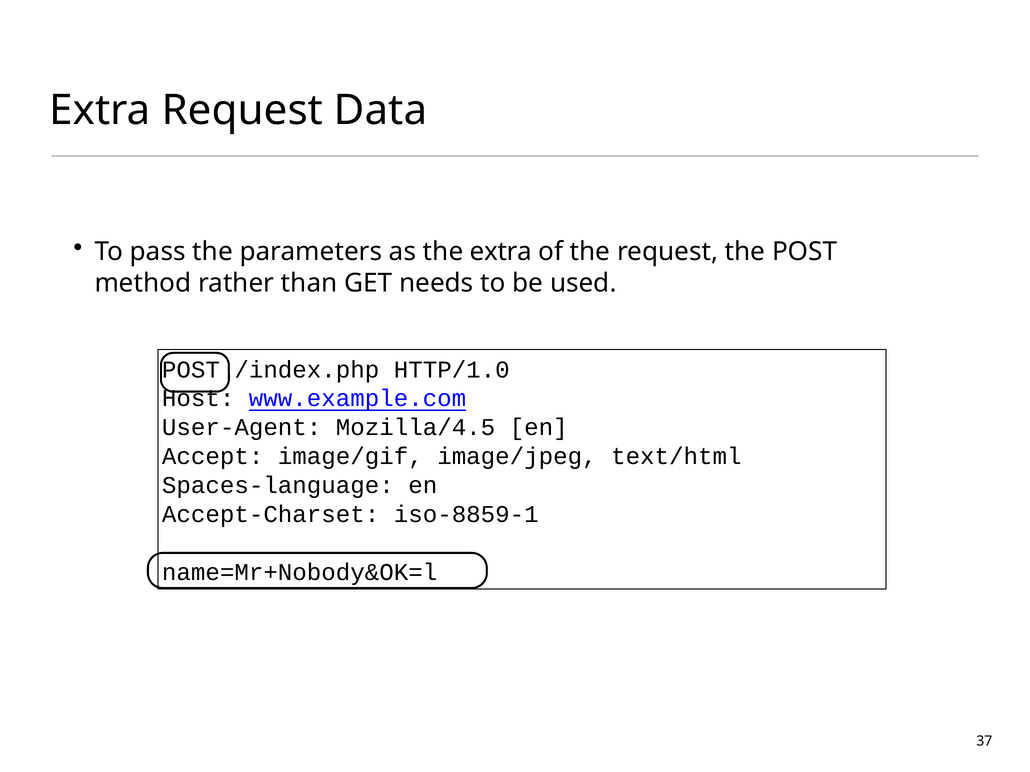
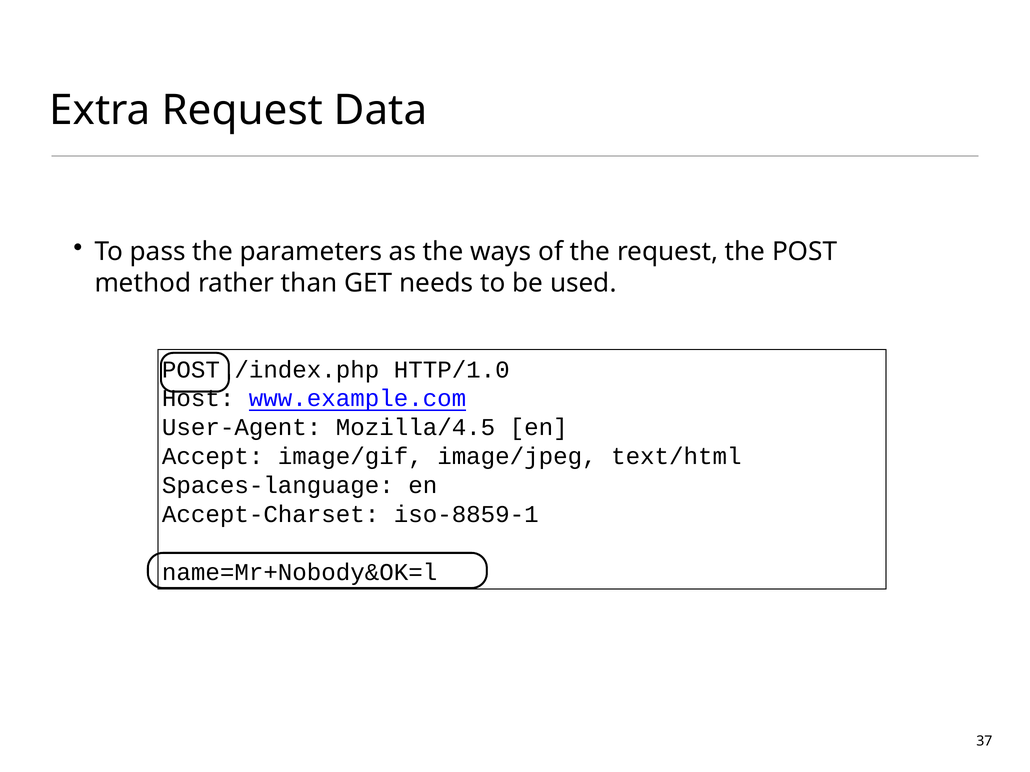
the extra: extra -> ways (501, 252)
